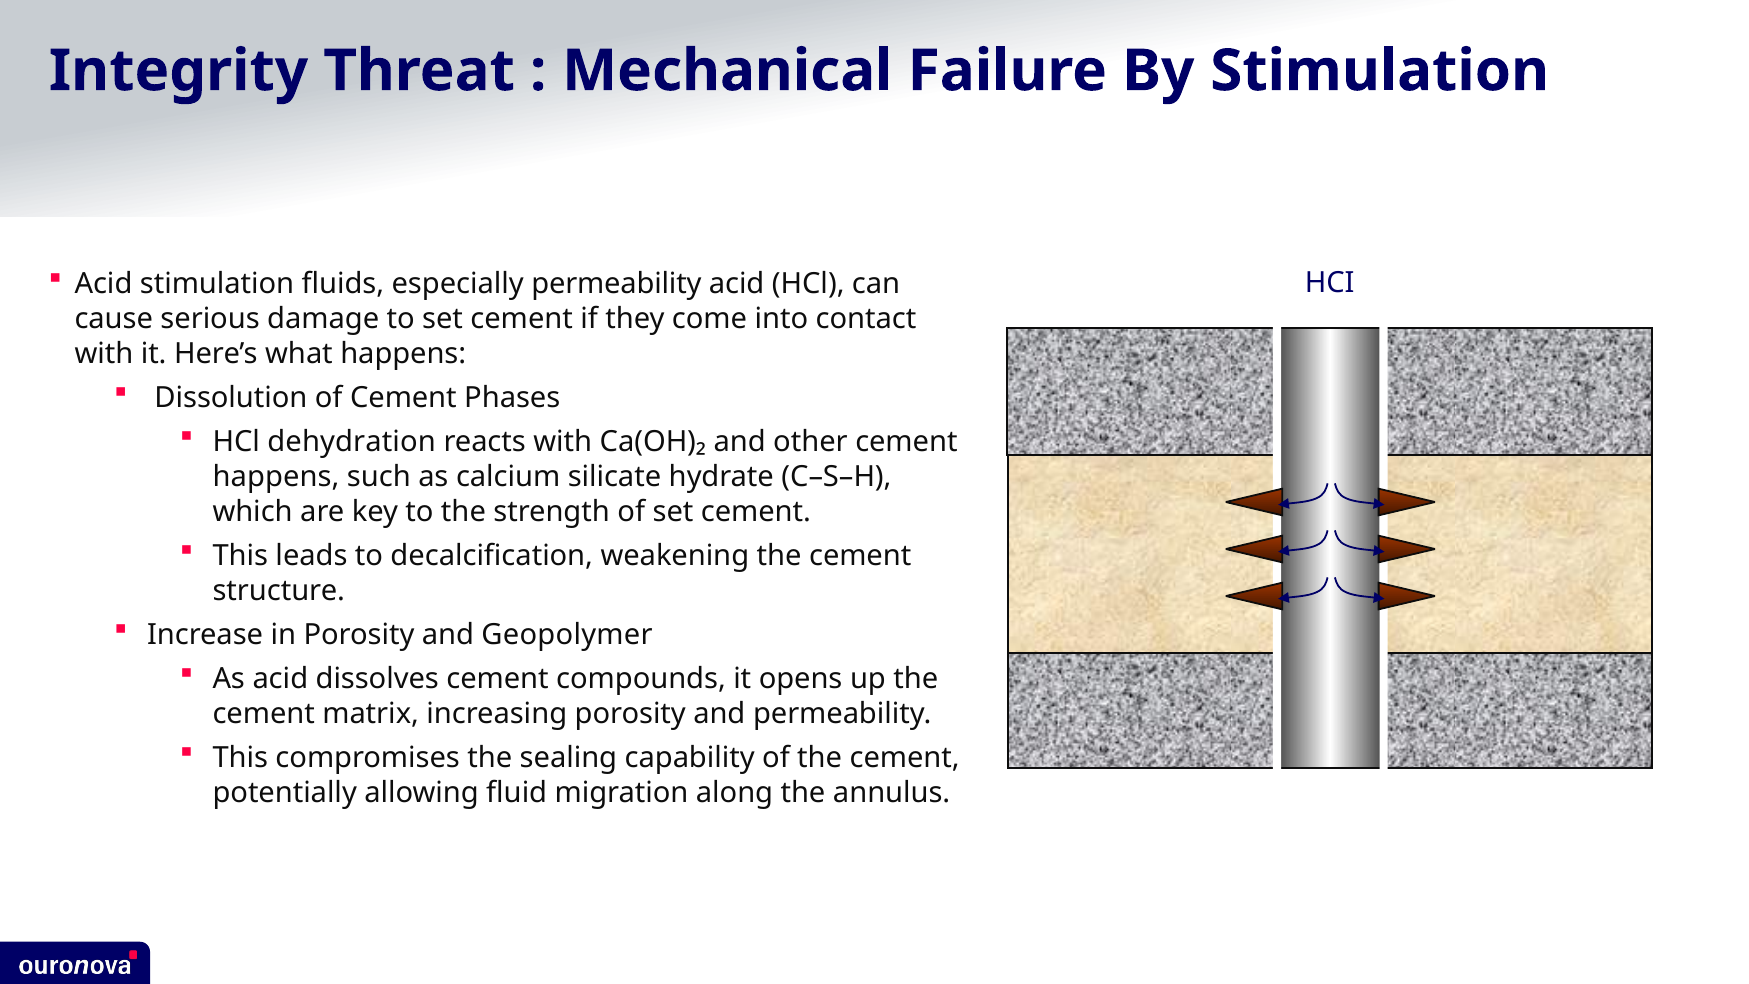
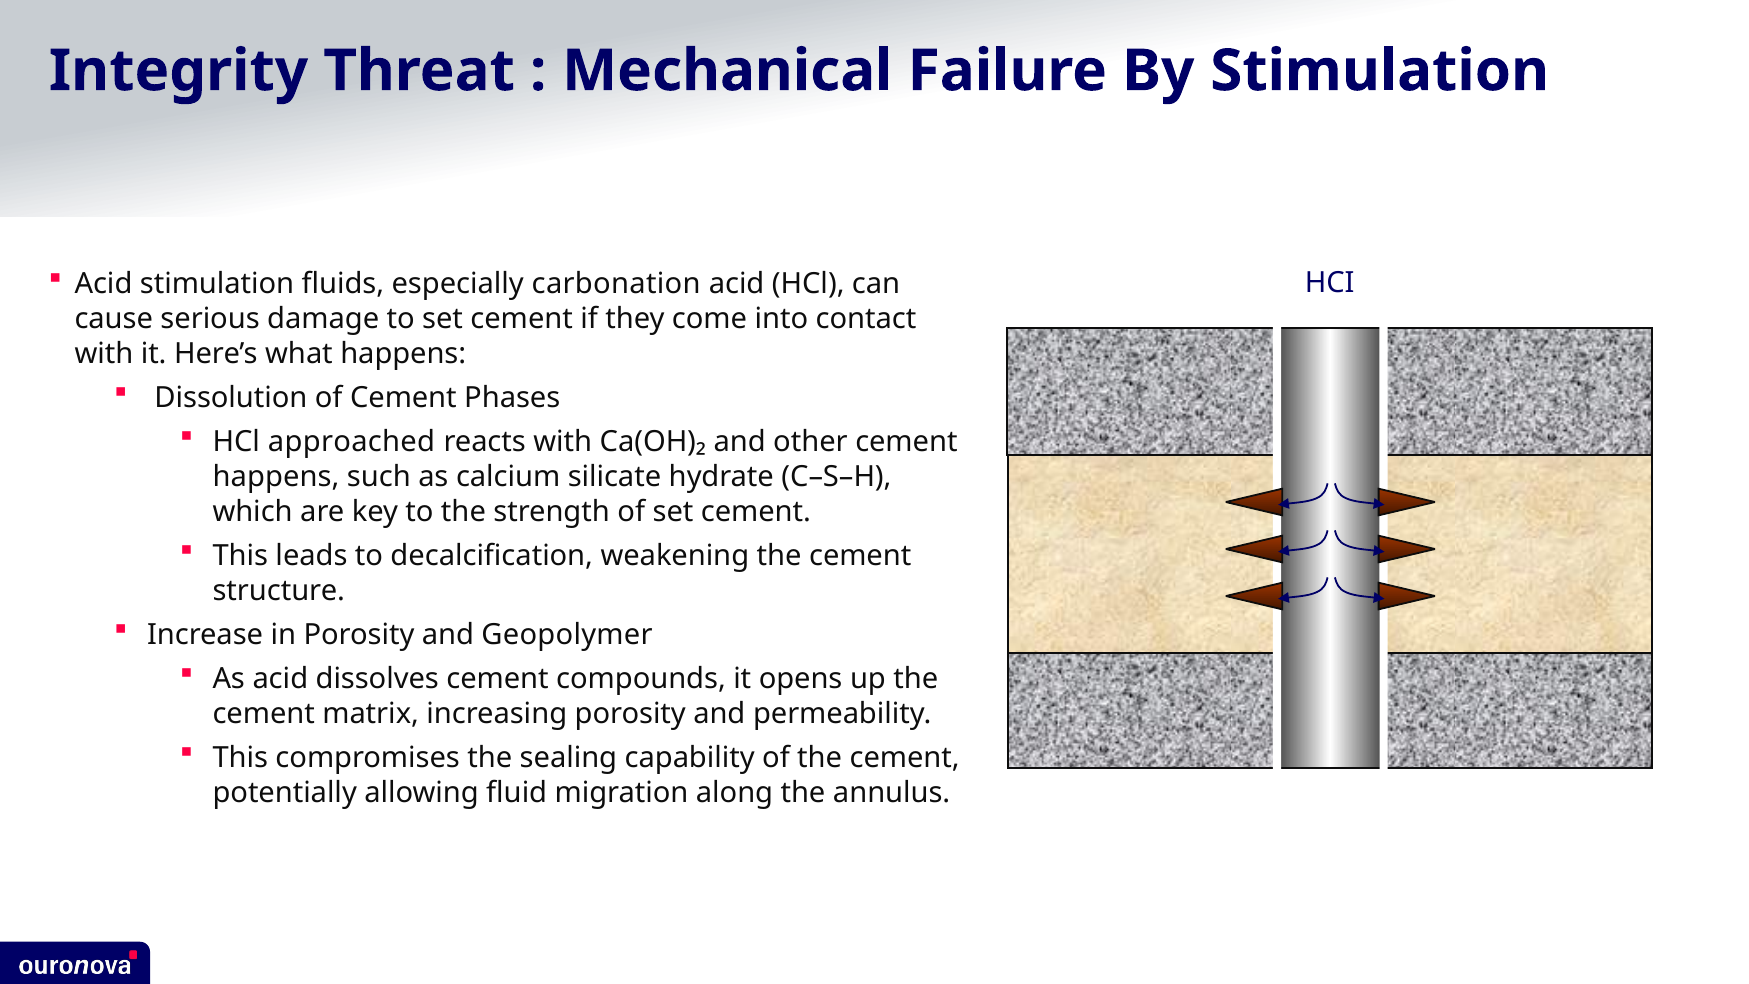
especially permeability: permeability -> carbonation (616, 283)
dehydration: dehydration -> approached (352, 441)
